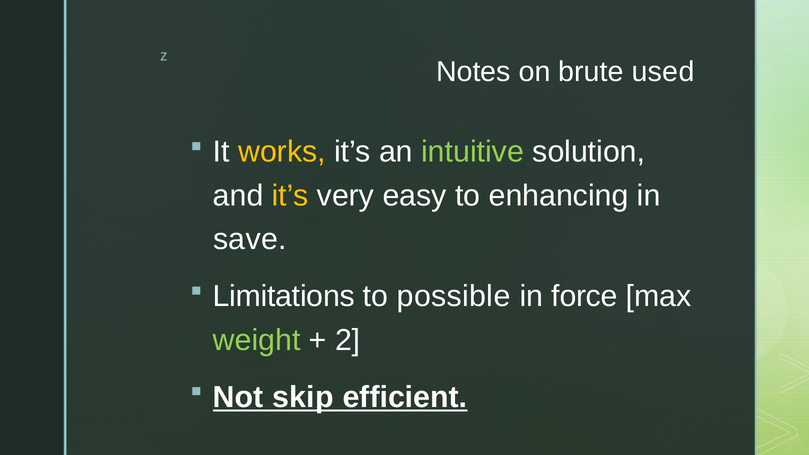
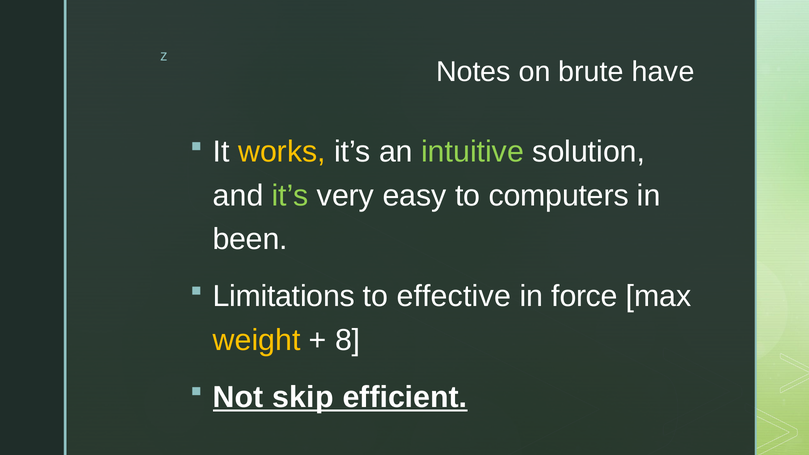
used: used -> have (663, 72)
it’s colour: yellow -> light green (290, 196)
enhancing: enhancing -> computers (559, 196)
save: save -> been (250, 239)
possible: possible -> effective (454, 296)
weight colour: light green -> yellow (257, 340)
2: 2 -> 8 (348, 340)
